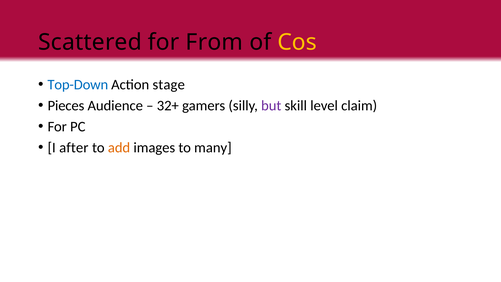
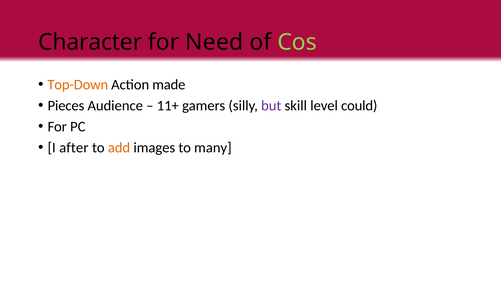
Scattered: Scattered -> Character (90, 42)
From: From -> Need (214, 42)
Cos colour: yellow -> light green (297, 42)
Top-Down colour: blue -> orange (78, 85)
stage: stage -> made (169, 85)
32+: 32+ -> 11+ (168, 106)
claim: claim -> could (359, 106)
